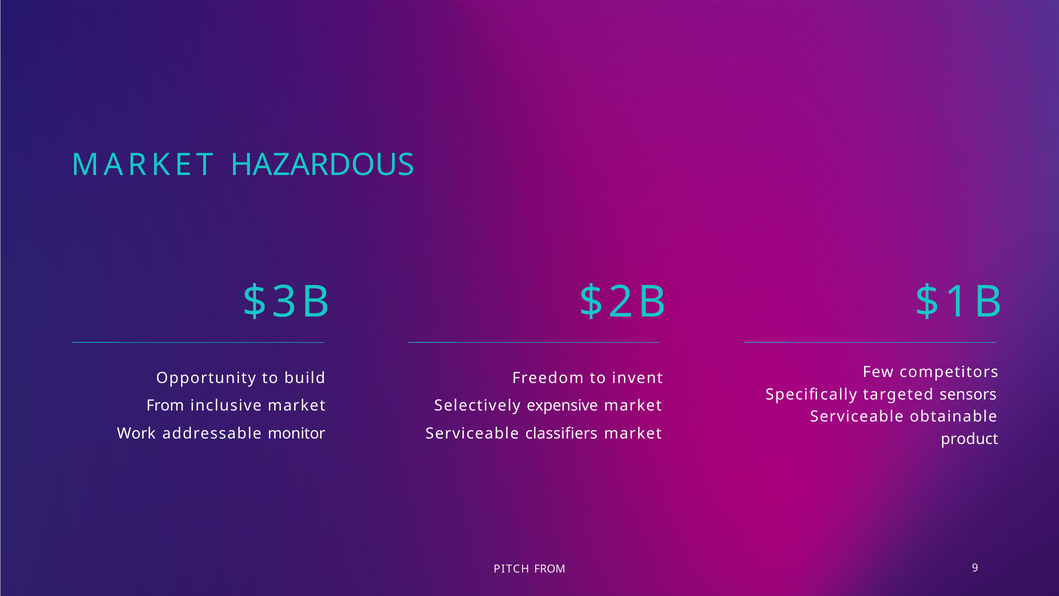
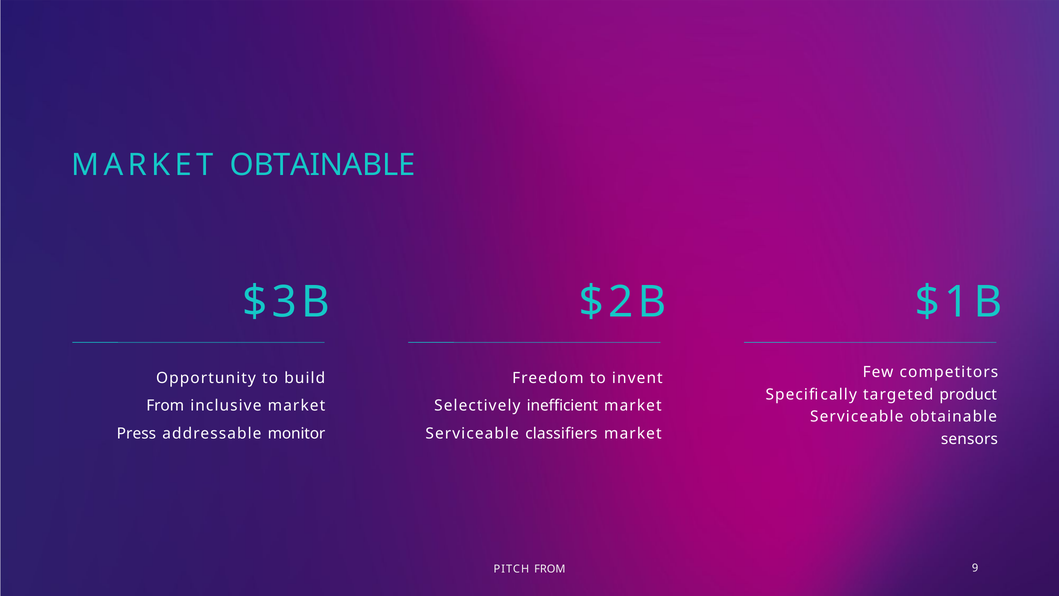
MARKET HAZARDOUS: HAZARDOUS -> OBTAINABLE (322, 165)
sensors: sensors -> product (968, 394)
expensive: expensive -> inefficient (562, 406)
Work: Work -> Press (136, 433)
product: product -> sensors (969, 439)
